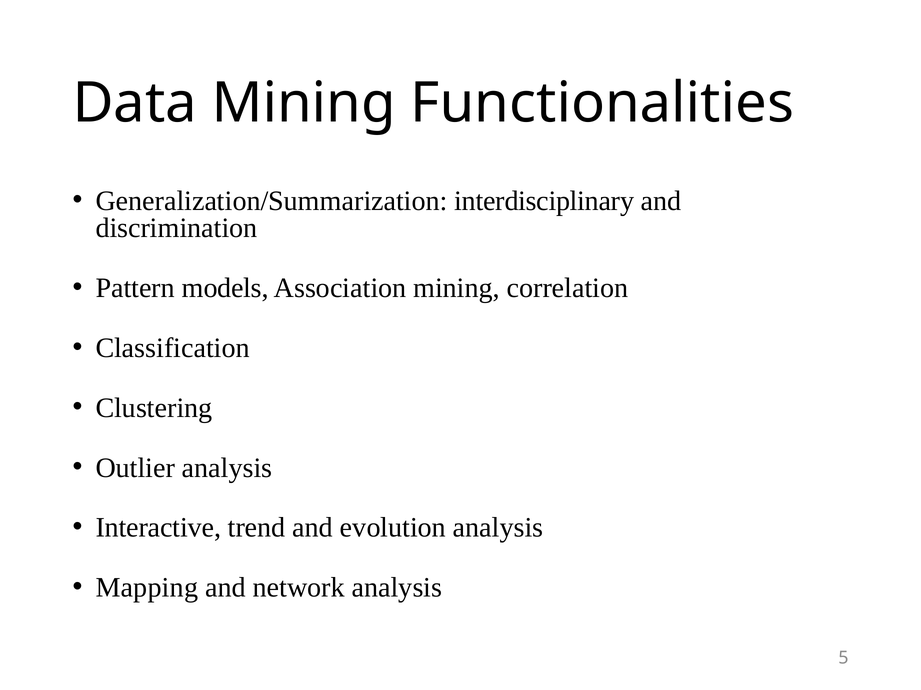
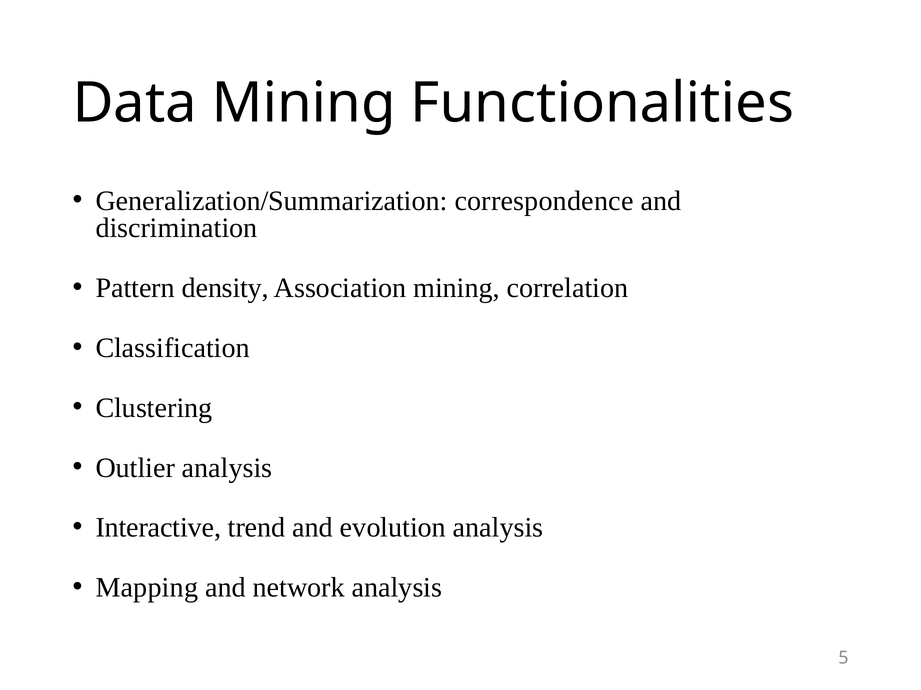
interdisciplinary: interdisciplinary -> correspondence (544, 201)
models: models -> density (225, 288)
